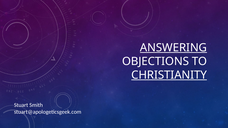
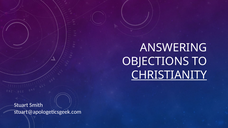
ANSWERING underline: present -> none (173, 48)
